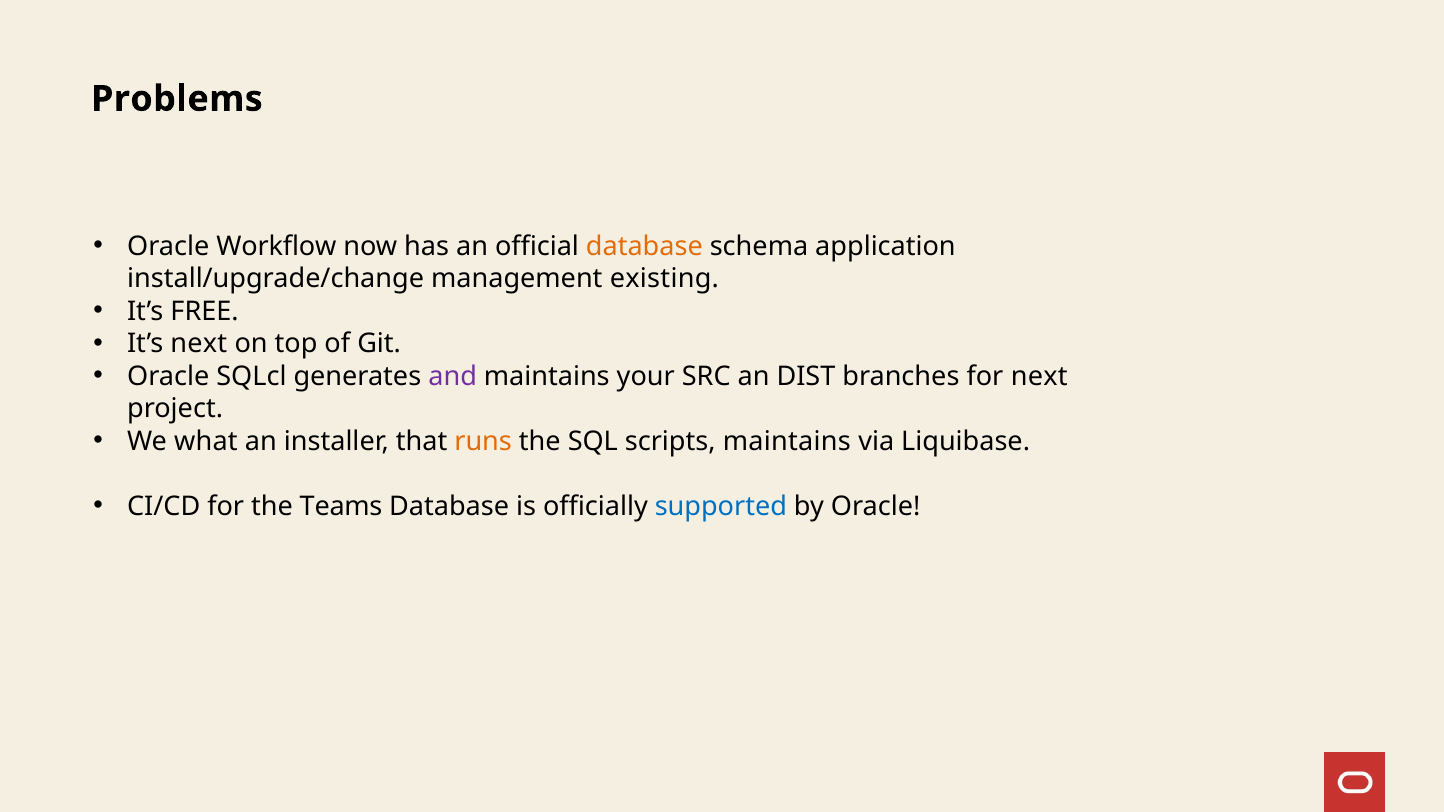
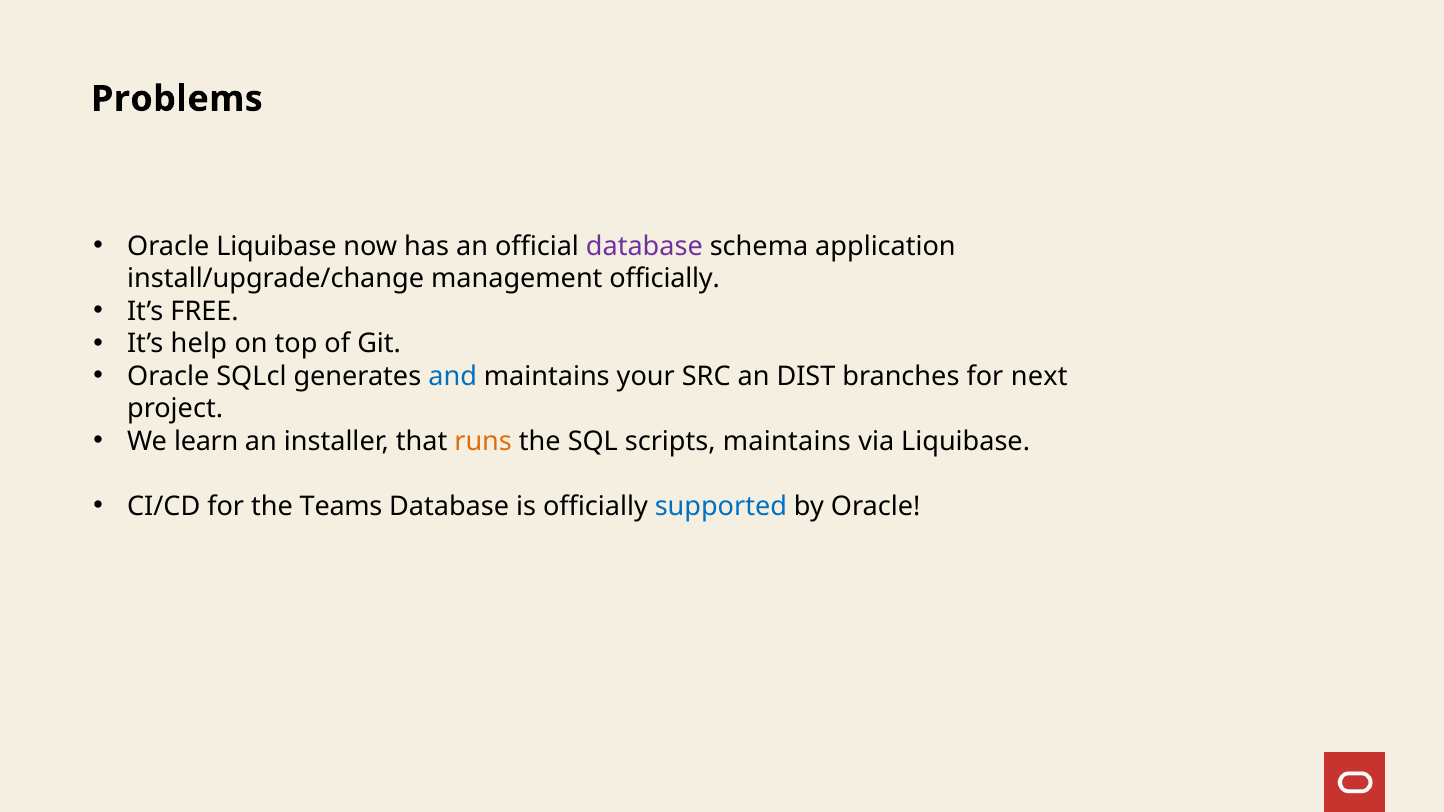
Oracle Workflow: Workflow -> Liquibase (276, 247)
database colour: orange -> purple (644, 247)
management existing: existing -> officially (665, 279)
It’s next: next -> help (199, 344)
and colour: purple -> blue (453, 377)
what: what -> learn (206, 441)
